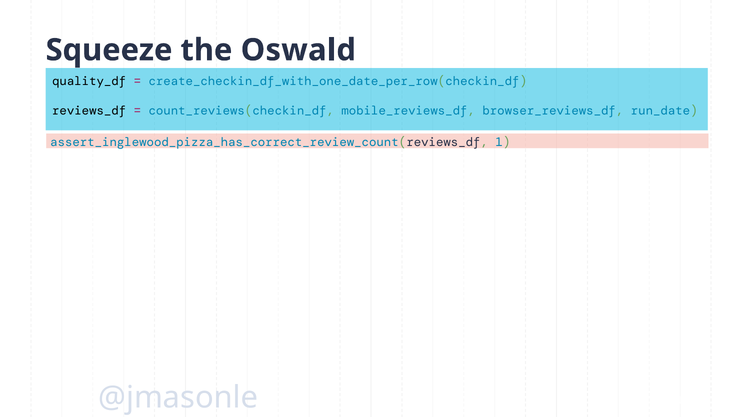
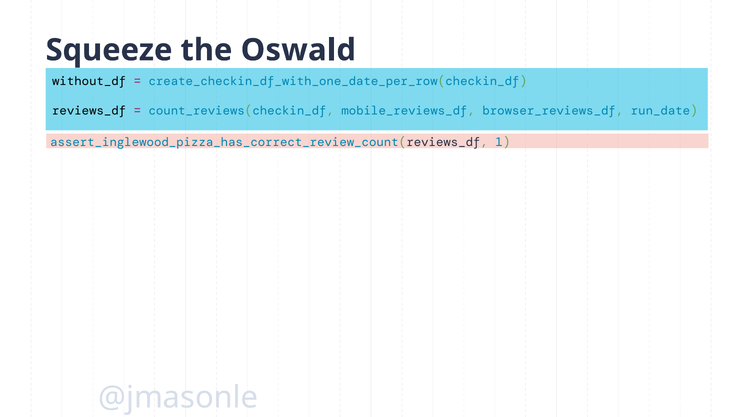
quality_df: quality_df -> without_df (89, 81)
